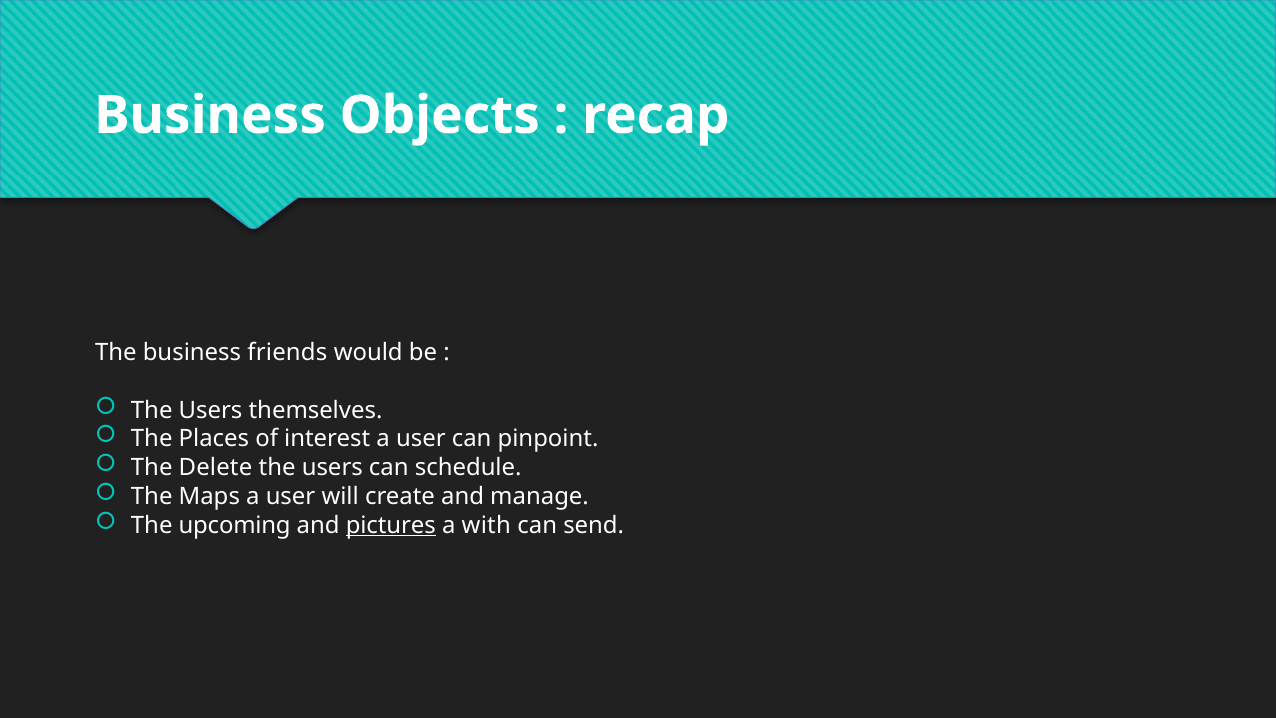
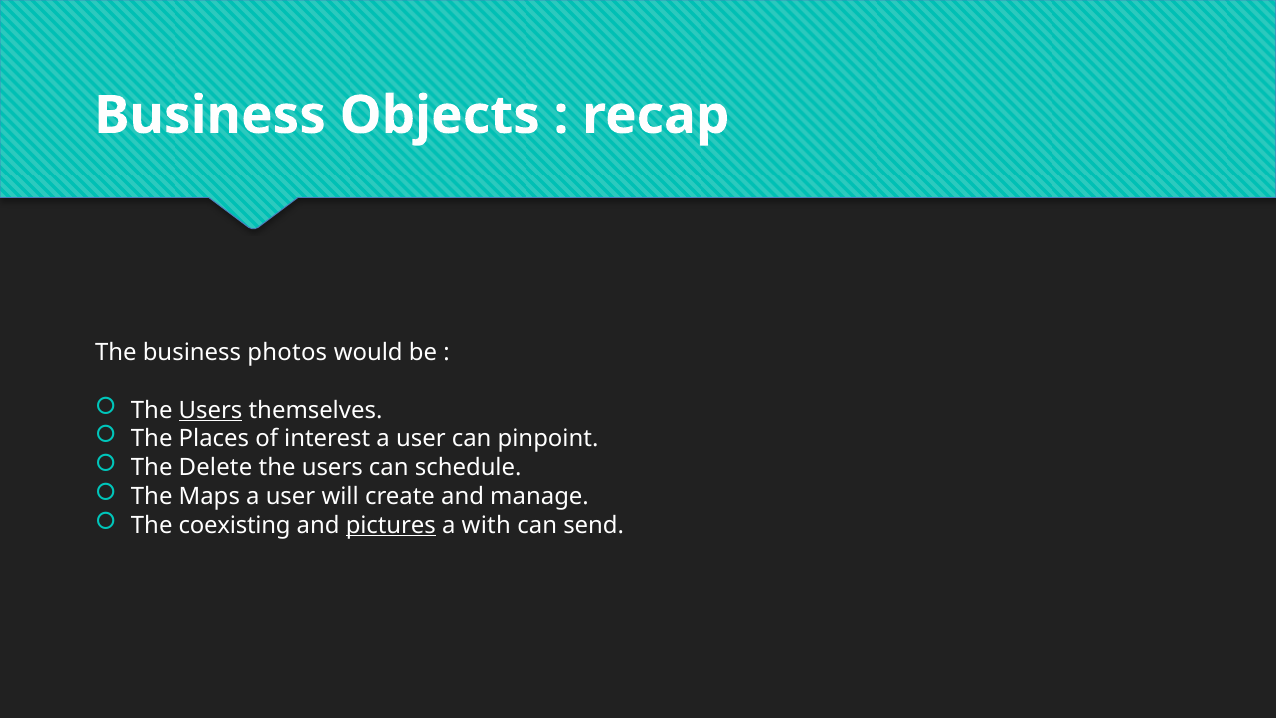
friends: friends -> photos (287, 353)
Users underline: none -> present (211, 410)
upcoming: upcoming -> coexisting (235, 525)
